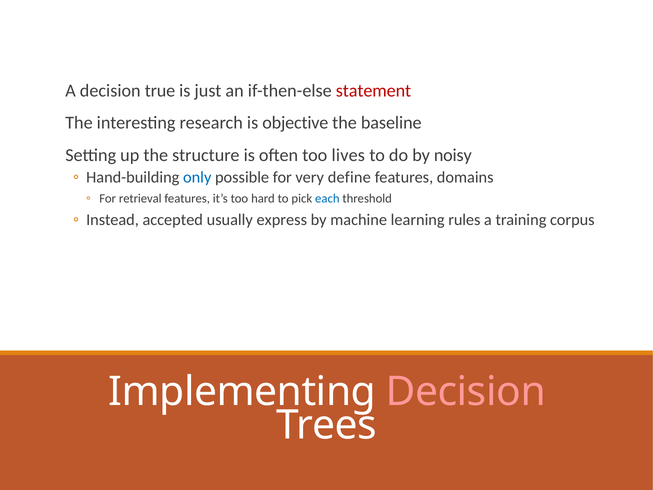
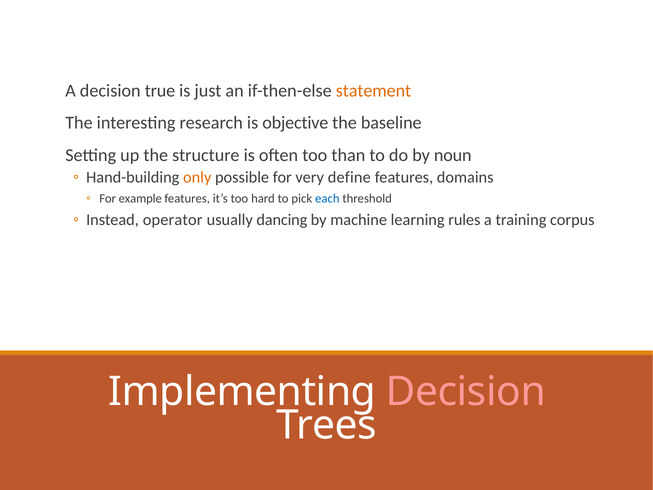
statement colour: red -> orange (373, 91)
lives: lives -> than (348, 155)
noisy: noisy -> noun (453, 155)
only colour: blue -> orange (197, 178)
retrieval: retrieval -> example (140, 199)
accepted: accepted -> operator (173, 220)
express: express -> dancing (282, 220)
